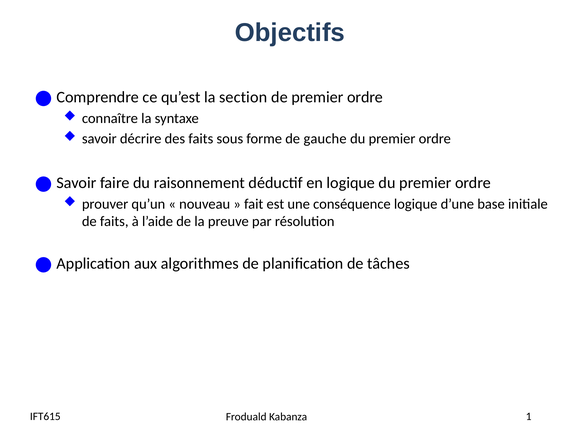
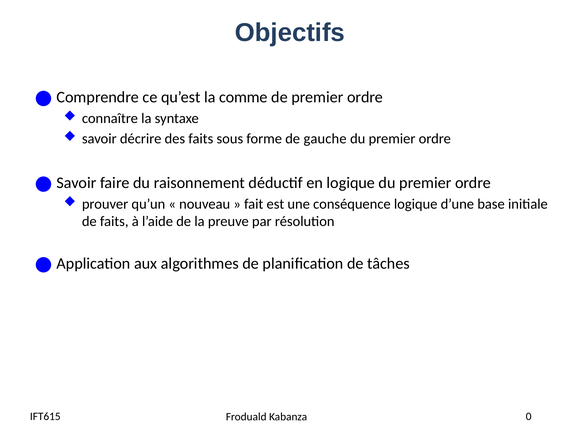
section: section -> comme (243, 97)
1: 1 -> 0 (529, 417)
